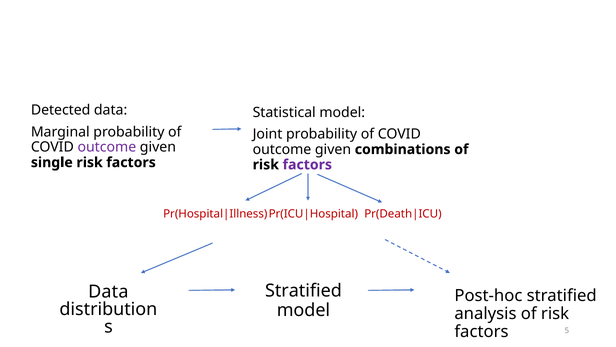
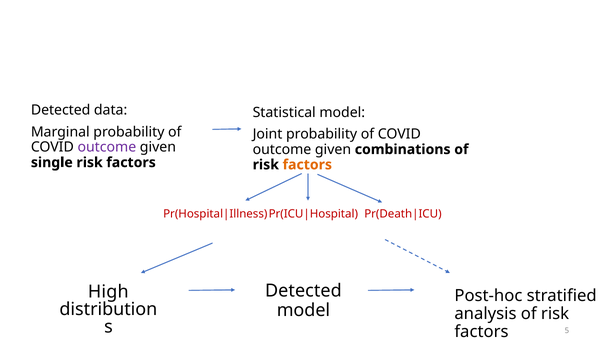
factors colour: purple -> orange (307, 164)
Stratified: Stratified -> Detected (303, 290)
Data: Data -> High (108, 291)
